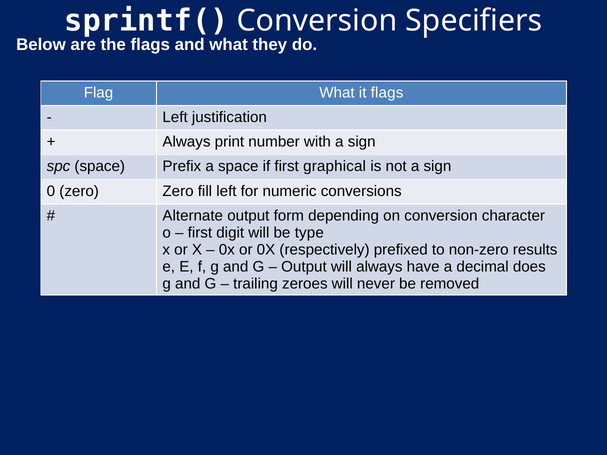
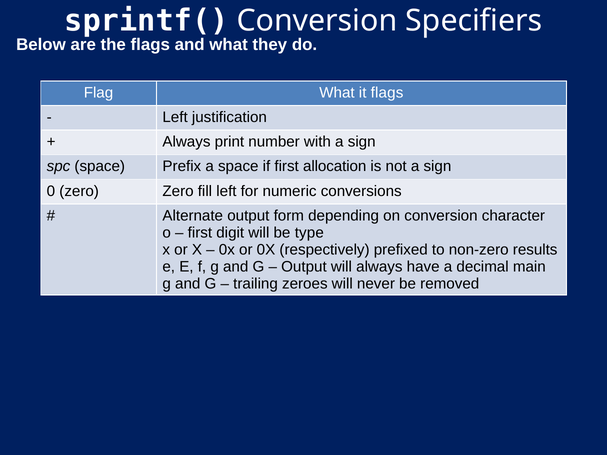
graphical: graphical -> allocation (335, 167)
does: does -> main (529, 267)
